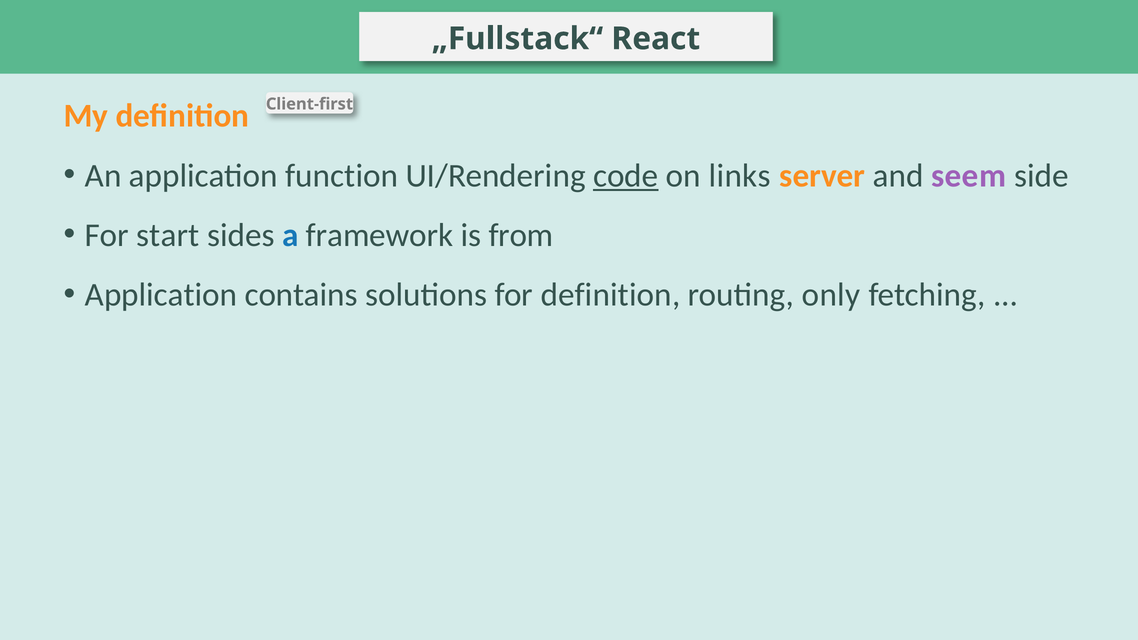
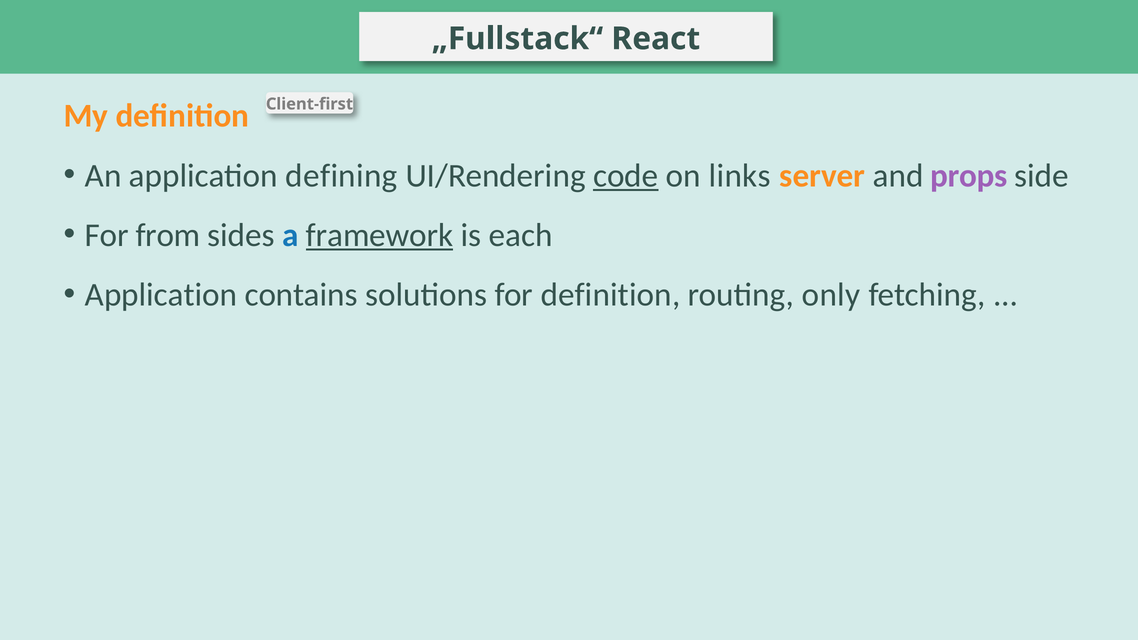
function: function -> defining (342, 176)
seem: seem -> props (969, 176)
start: start -> from (168, 235)
framework underline: none -> present (380, 235)
from: from -> each (521, 235)
